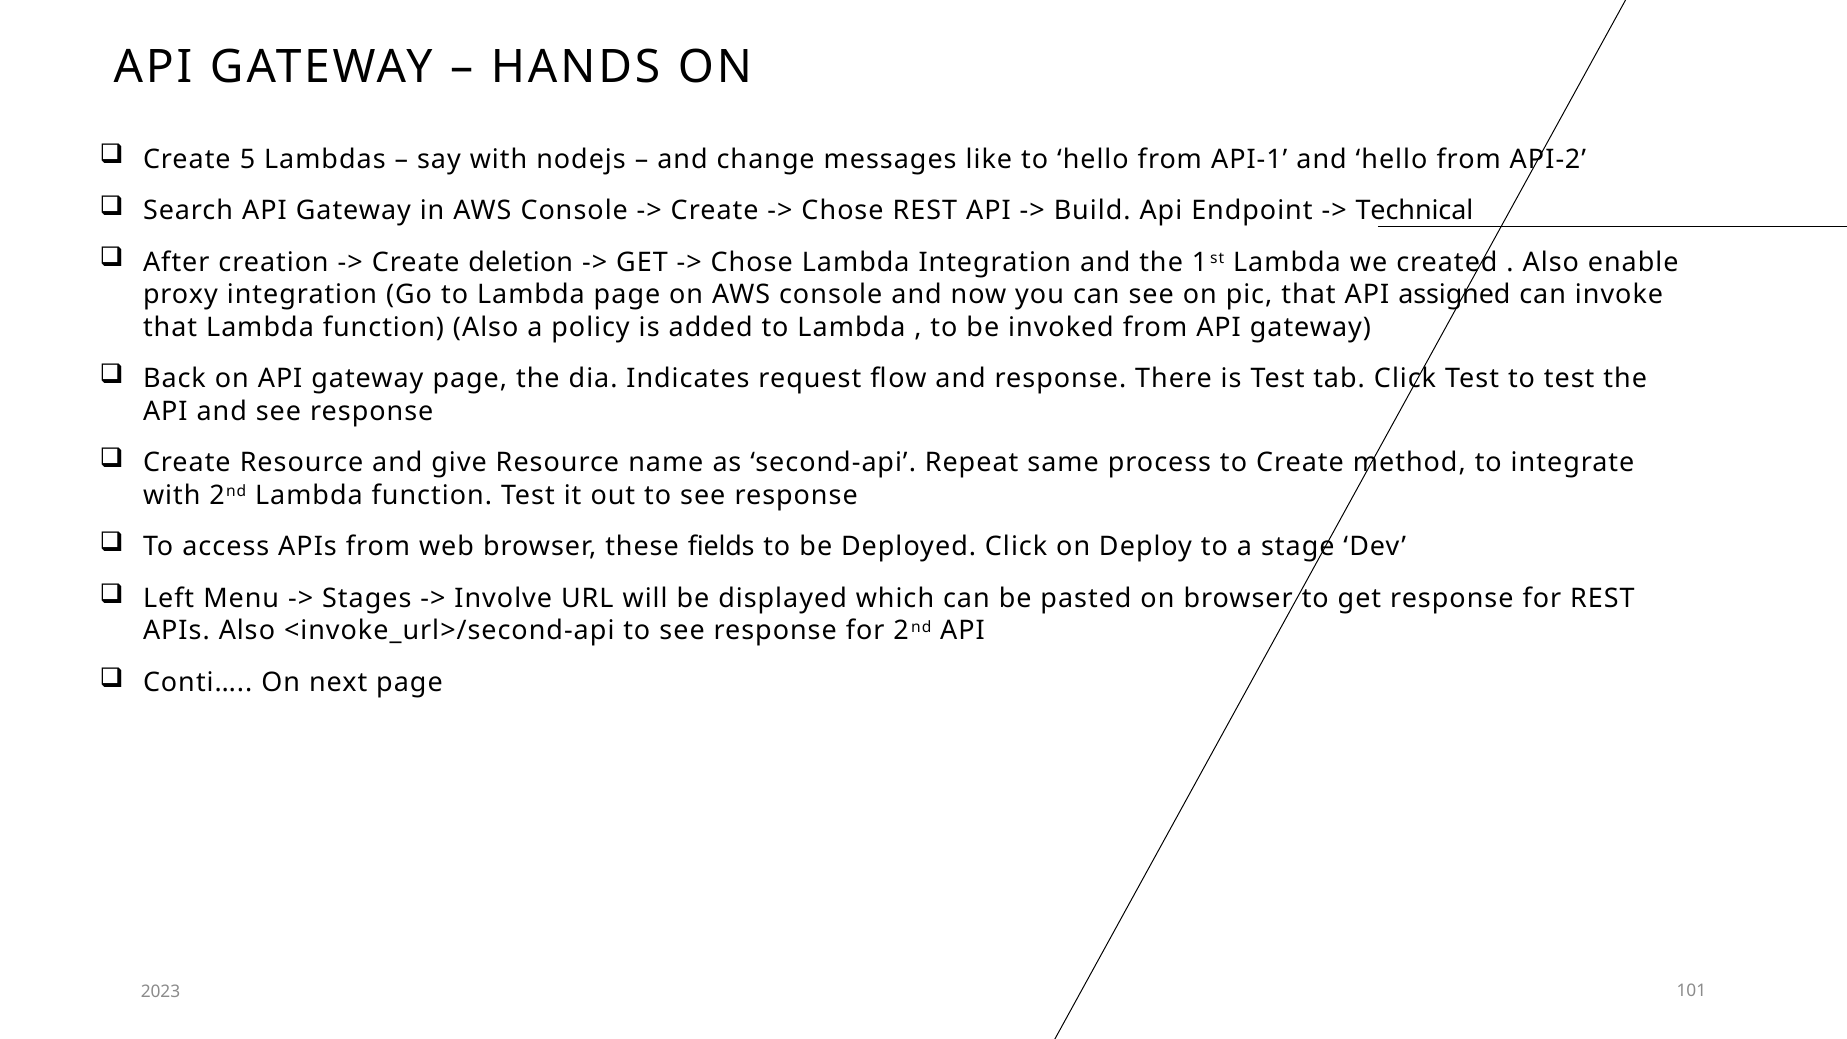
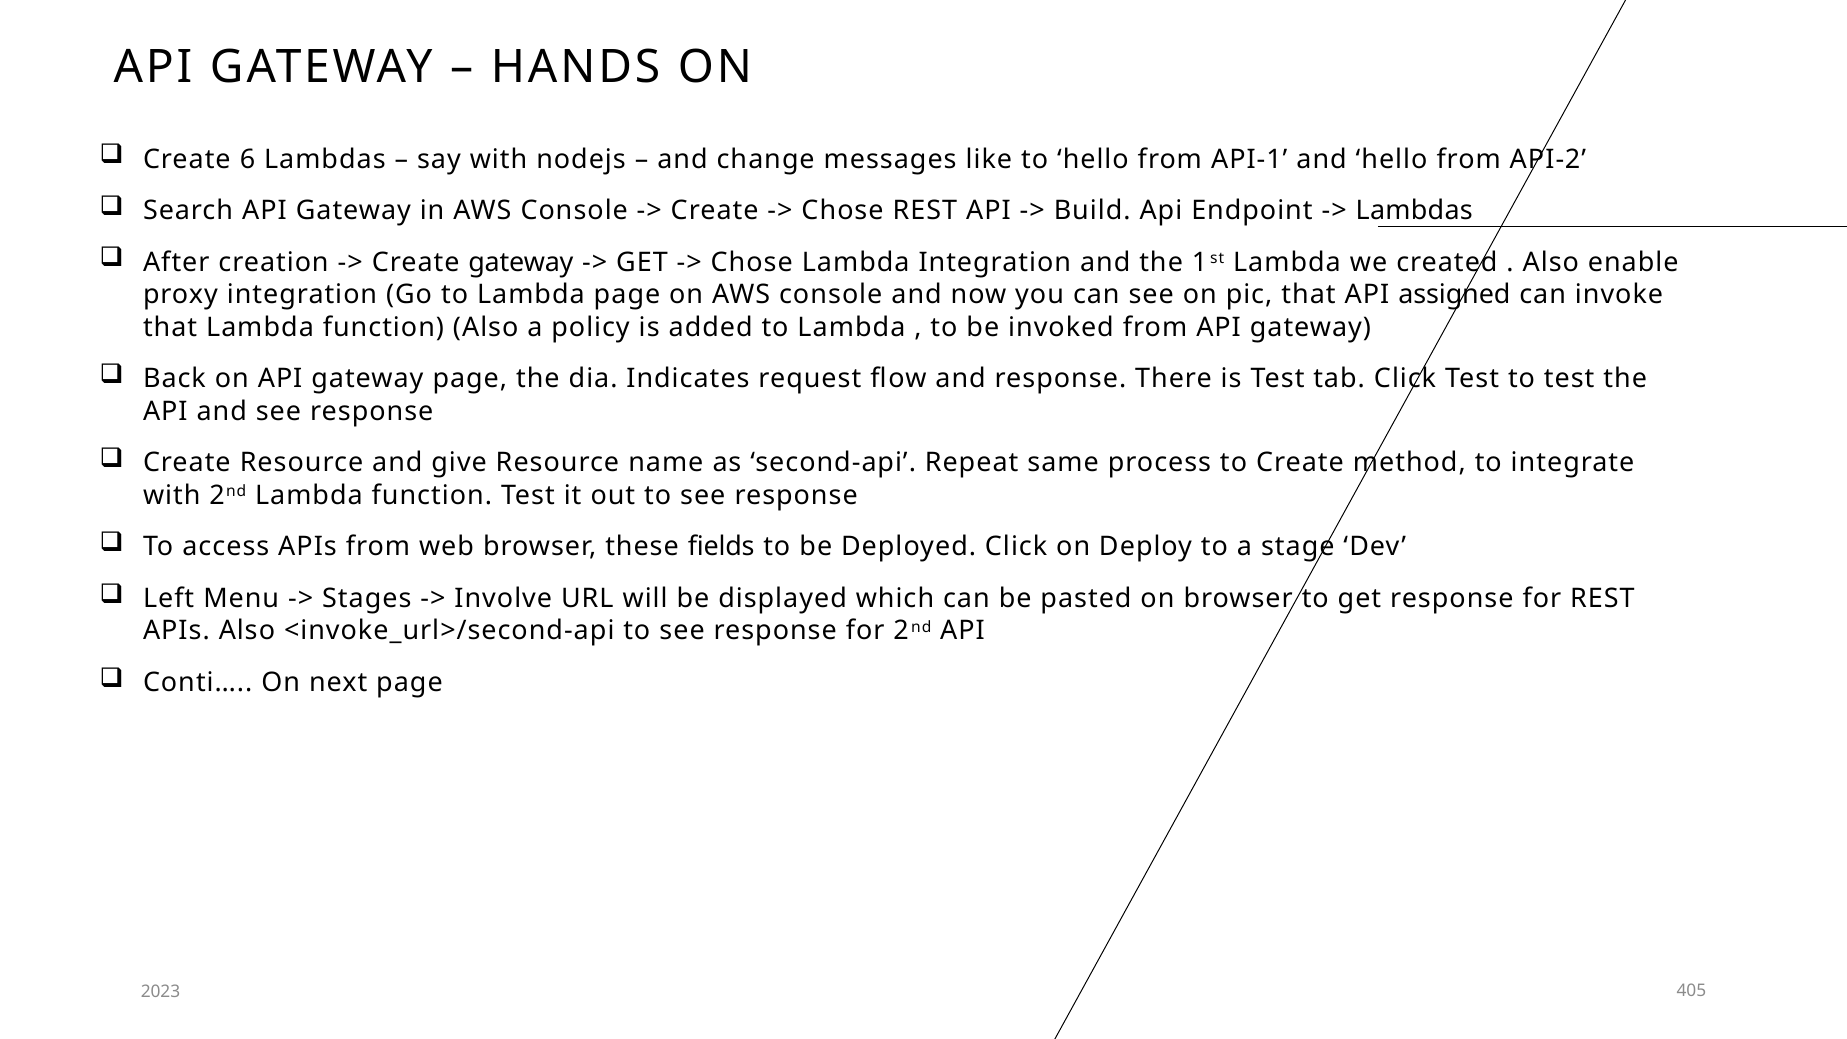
5: 5 -> 6 (247, 159)
Technical: Technical -> Lambdas (1414, 211)
Create deletion: deletion -> gateway (521, 262)
101: 101 -> 405 (1691, 990)
